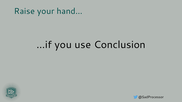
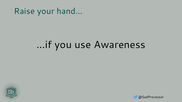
Conclusion: Conclusion -> Awareness (120, 45)
